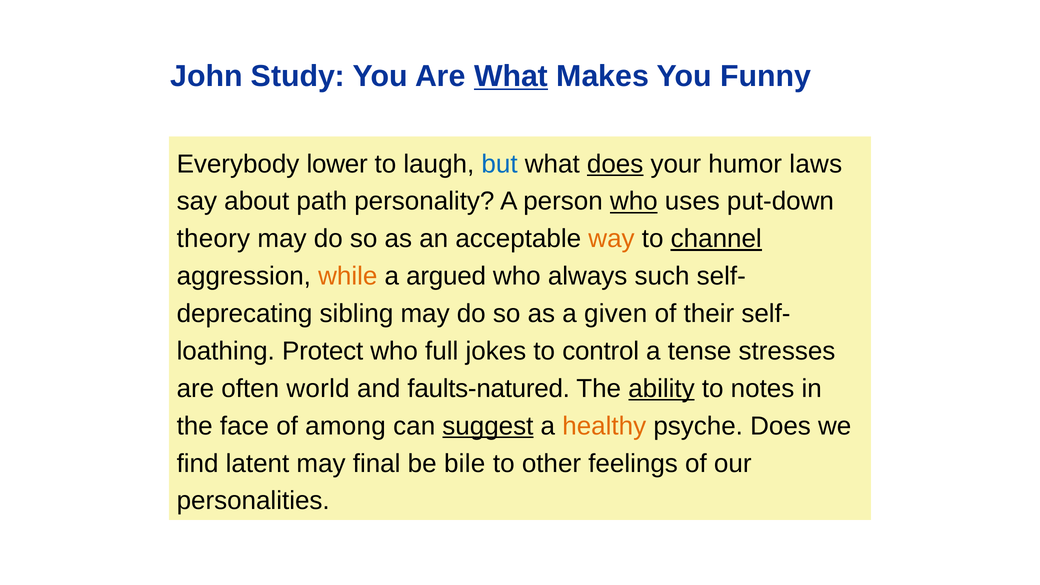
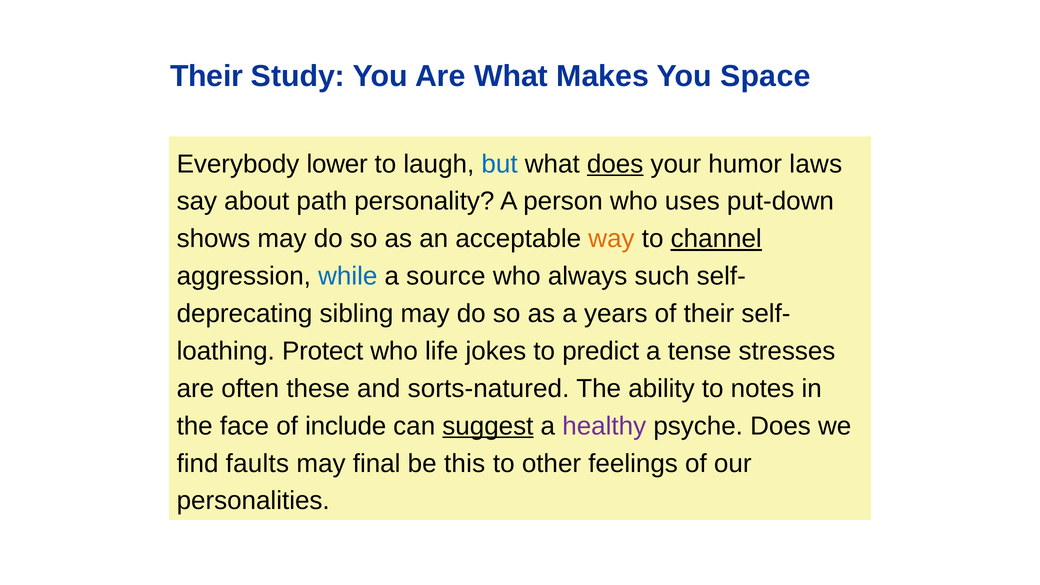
John: John -> Their (207, 76)
What underline: present -> none (511, 76)
Funny: Funny -> Space (765, 76)
who underline: present -> none (634, 201)
theory: theory -> shows (213, 239)
while colour: orange -> blue (348, 276)
argued: argued -> source (446, 276)
given: given -> years (616, 314)
full: full -> life (442, 351)
control: control -> predict (601, 351)
world: world -> these (318, 389)
faults-natured: faults-natured -> sorts-natured (489, 389)
ability underline: present -> none (661, 389)
among: among -> include (346, 426)
healthy colour: orange -> purple (604, 426)
latent: latent -> faults (257, 463)
bile: bile -> this (465, 463)
